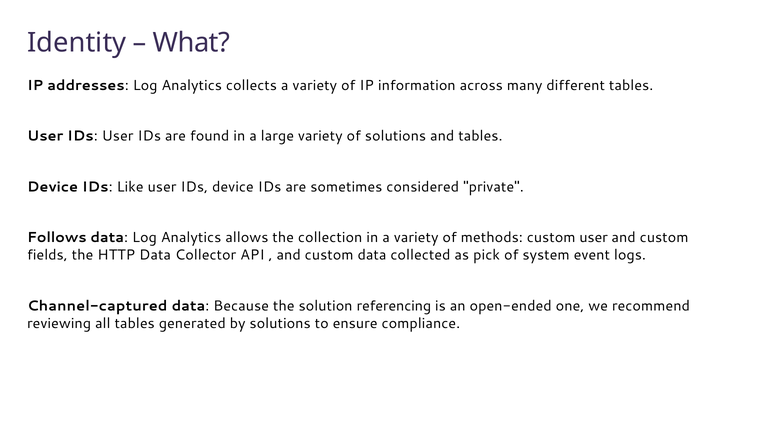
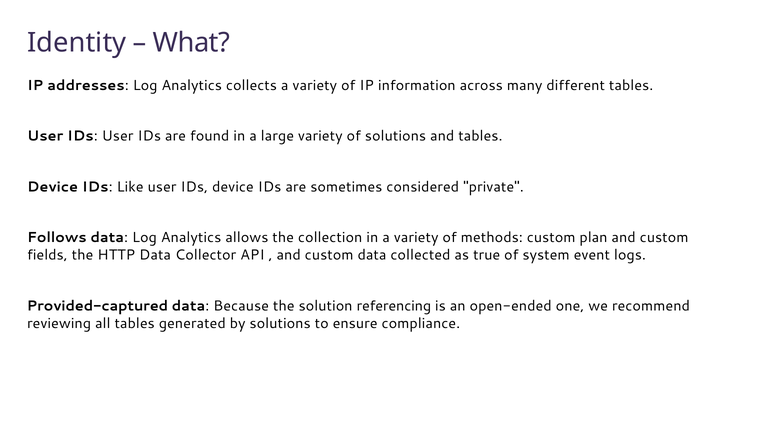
custom user: user -> plan (594, 238)
pick: pick -> true (487, 255)
Channel-captured: Channel-captured -> Provided-captured (97, 306)
